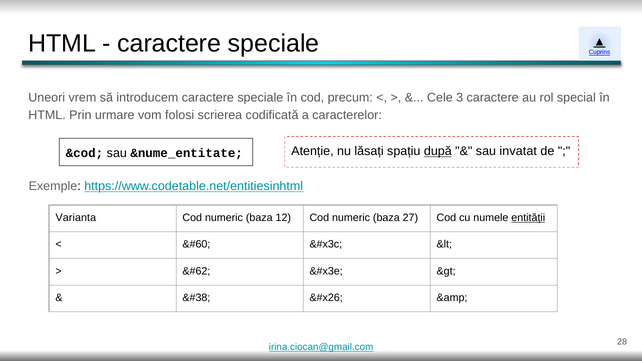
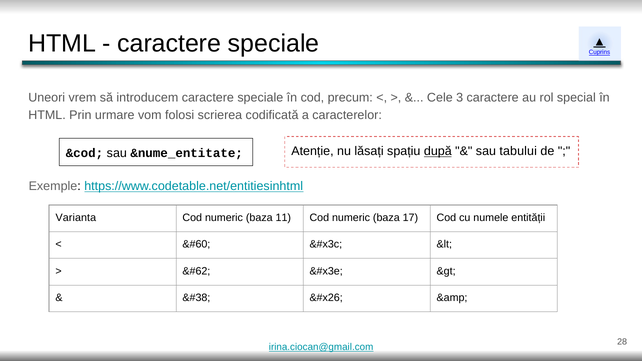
invatat: invatat -> tabului (518, 151)
12: 12 -> 11 (283, 218)
27: 27 -> 17 (410, 218)
entității underline: present -> none (528, 218)
